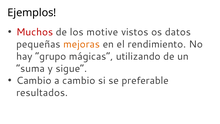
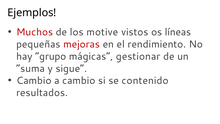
datos: datos -> líneas (178, 32)
mejoras colour: orange -> red (82, 44)
utilizando: utilizando -> gestionar (138, 56)
preferable: preferable -> contenido (145, 80)
